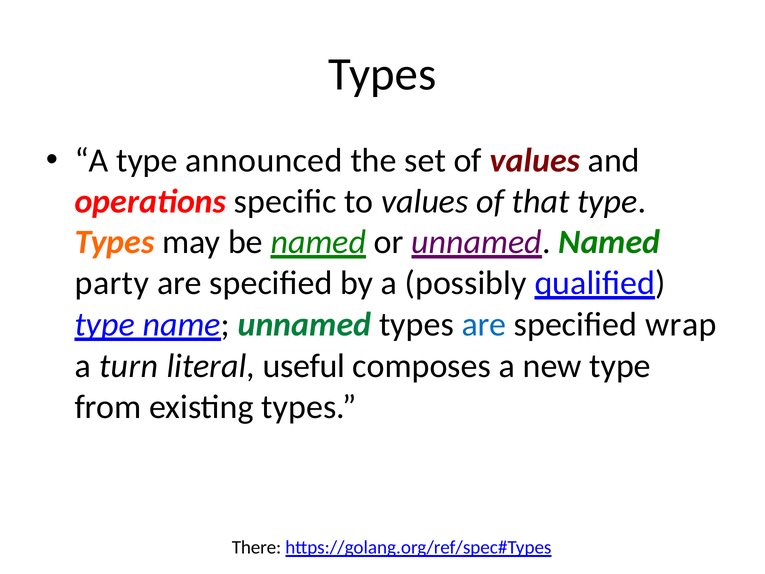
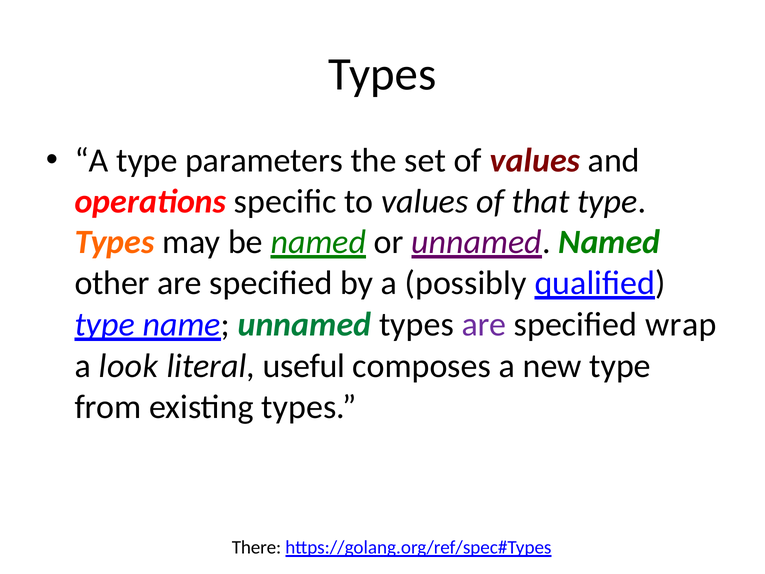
announced: announced -> parameters (264, 160)
party: party -> other (112, 283)
are colour: blue -> purple (484, 324)
turn: turn -> look (129, 366)
